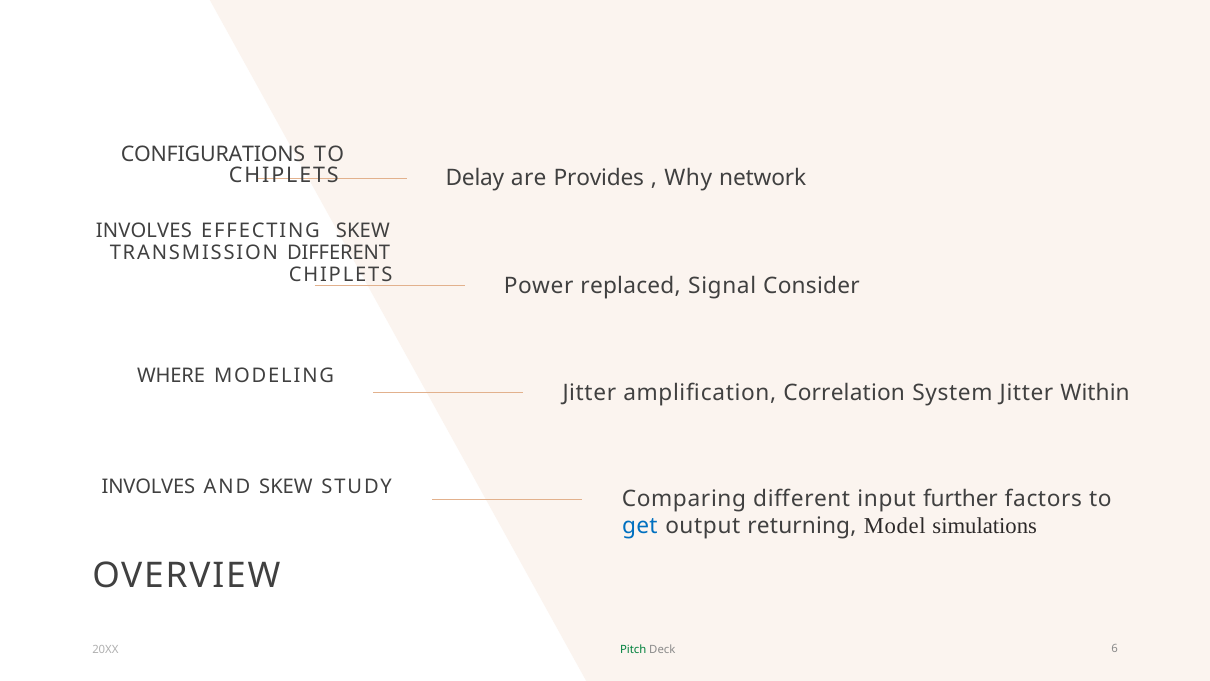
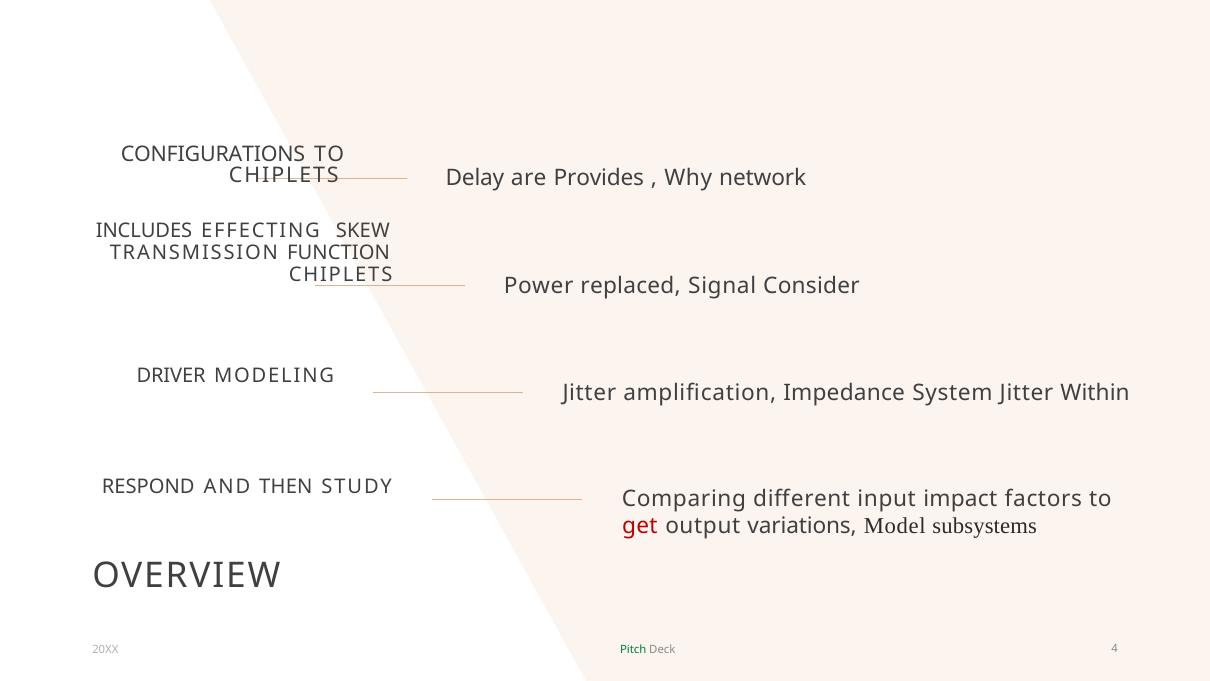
INVOLVES: INVOLVES -> INCLUDES (144, 231)
TRANSMISSION DIFFERENT: DIFFERENT -> FUNCTION (338, 252)
WHERE: WHERE -> DRIVER (171, 376)
Correlation: Correlation -> Impedance (844, 392)
INVOLVES: INVOLVES -> RESPOND (148, 486)
AND SKEW: SKEW -> THEN (286, 486)
further: further -> impact (960, 499)
get colour: blue -> red (640, 526)
returning: returning -> variations (802, 526)
simulations: simulations -> subsystems (985, 526)
6: 6 -> 4 (1115, 649)
